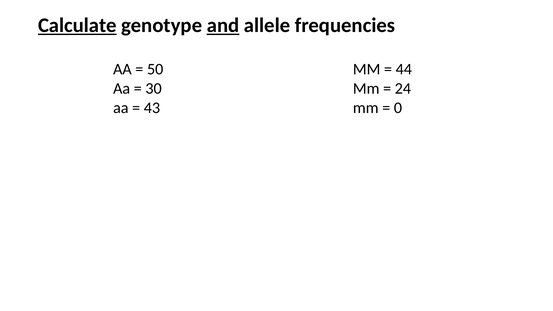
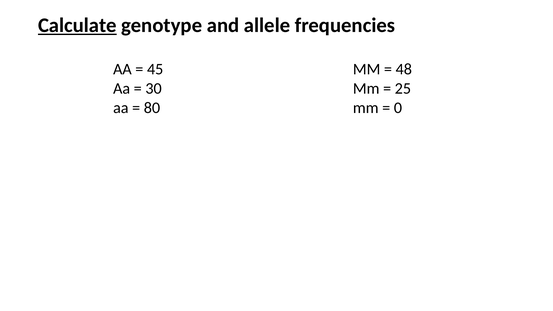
and underline: present -> none (223, 25)
50: 50 -> 45 (155, 69)
44: 44 -> 48 (404, 69)
24: 24 -> 25 (403, 89)
43: 43 -> 80 (152, 108)
